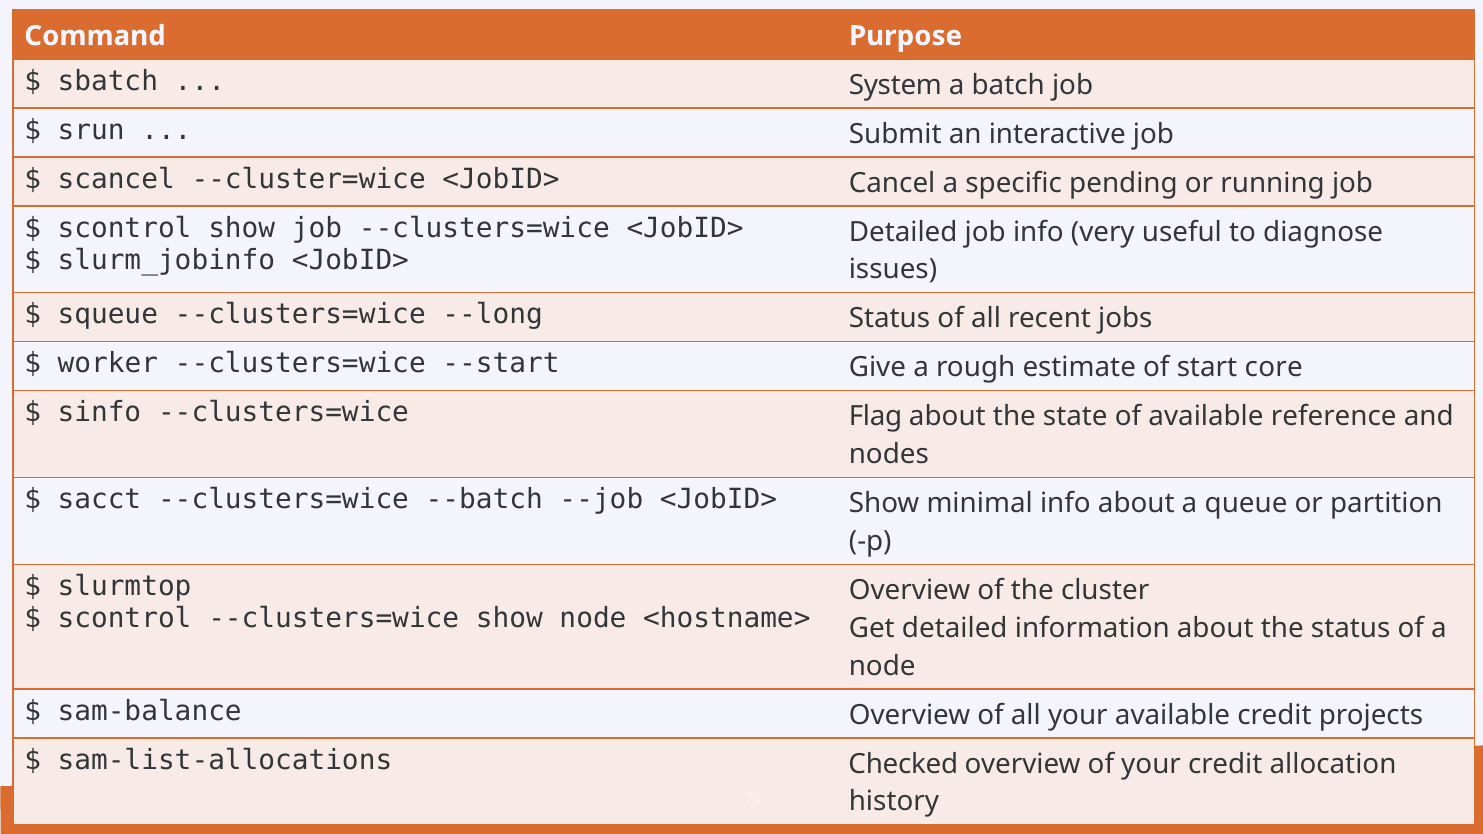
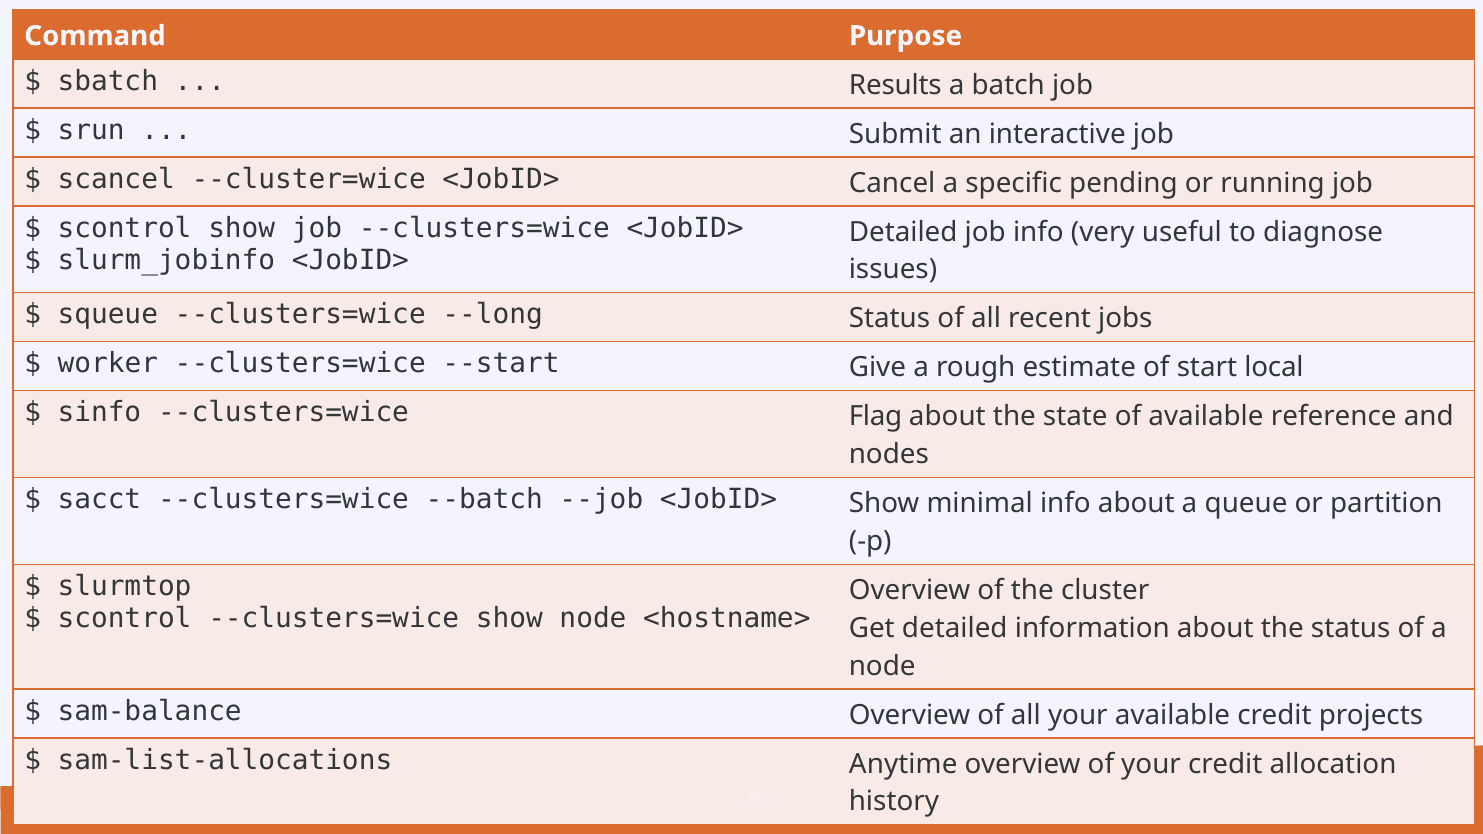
System: System -> Results (895, 85)
core: core -> local (1274, 368)
Checked: Checked -> Anytime (903, 764)
